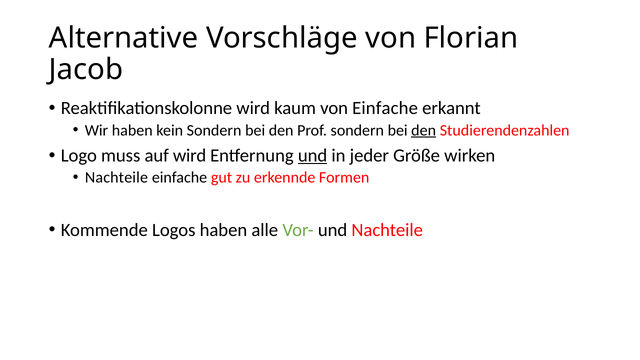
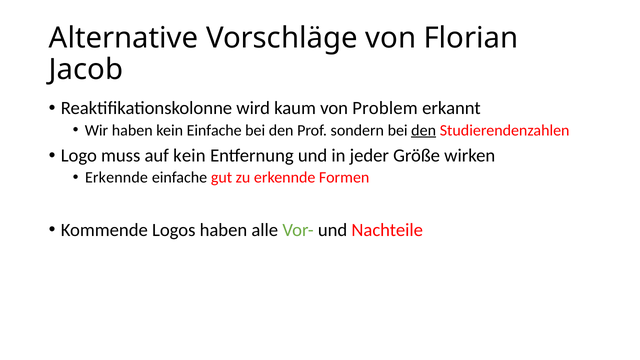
von Einfache: Einfache -> Problem (385, 108)
kein Sondern: Sondern -> Einfache (214, 130)
auf wird: wird -> kein (189, 156)
und underline: present -> none (313, 156)
Nachteile: Nachteile -> Erkennde (116, 178)
